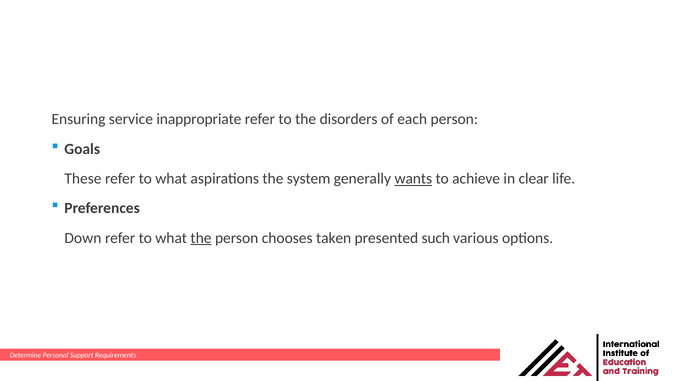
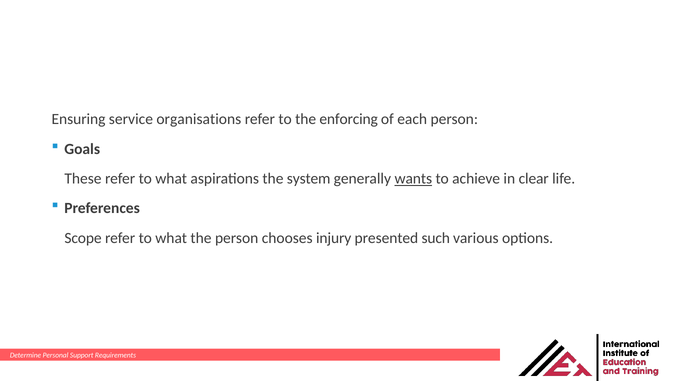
inappropriate: inappropriate -> organisations (199, 119)
disorders: disorders -> enforcing (349, 119)
Down: Down -> Scope (83, 238)
the underline: present -> none (201, 238)
taken: taken -> injury (334, 238)
